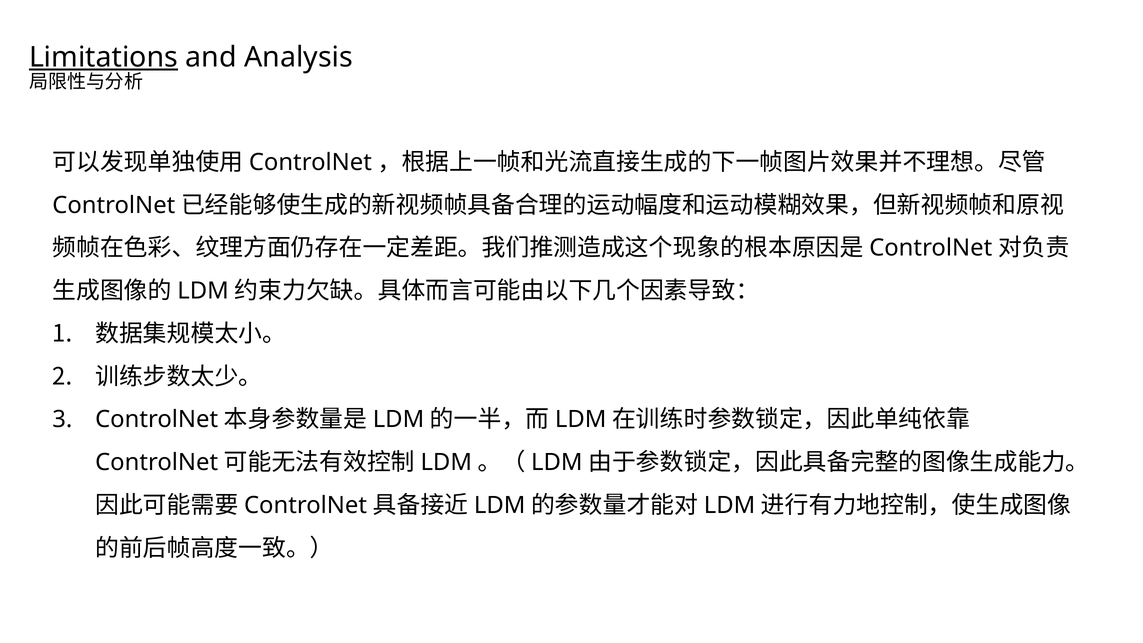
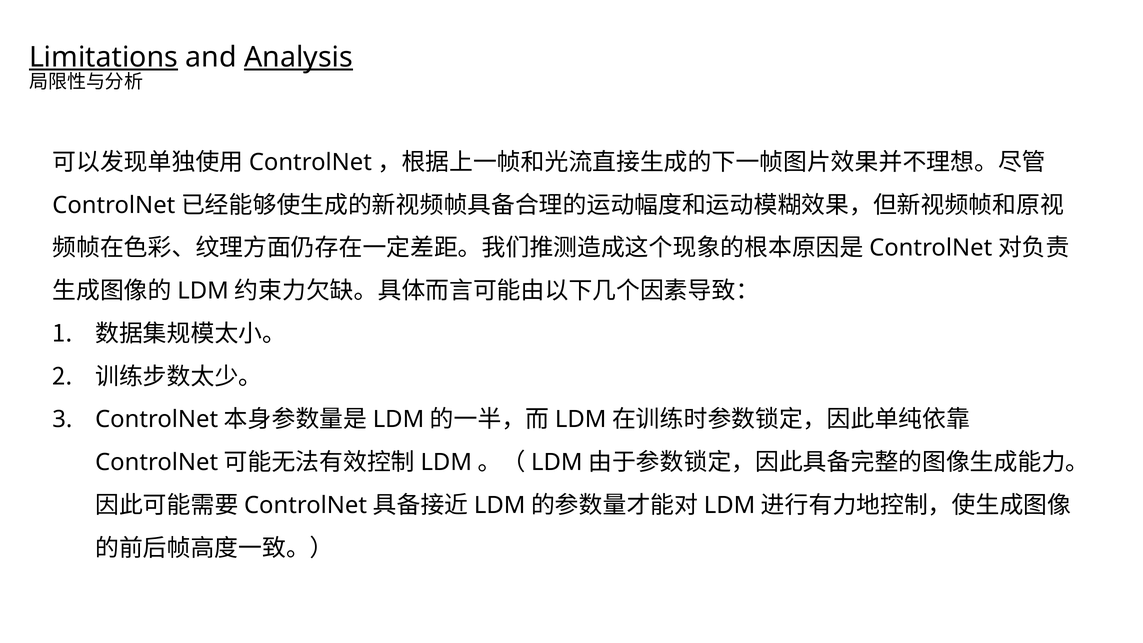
Analysis underline: none -> present (298, 57)
